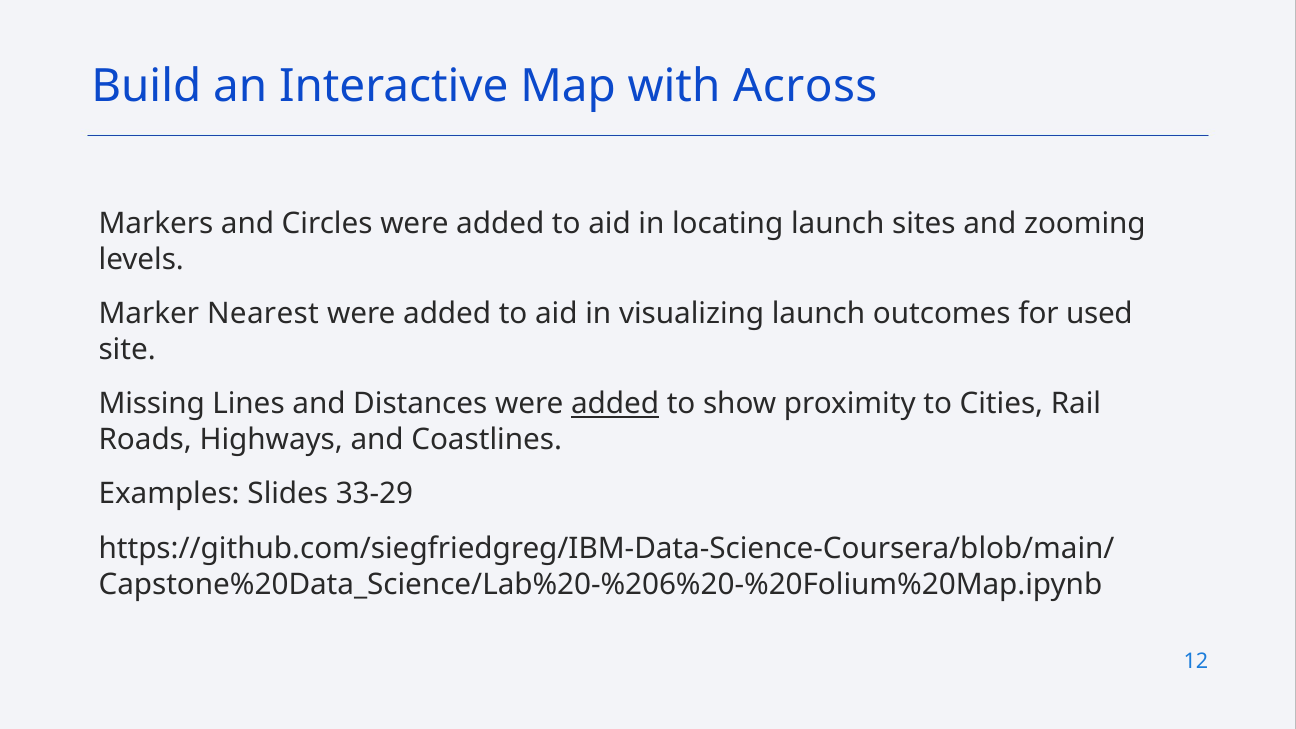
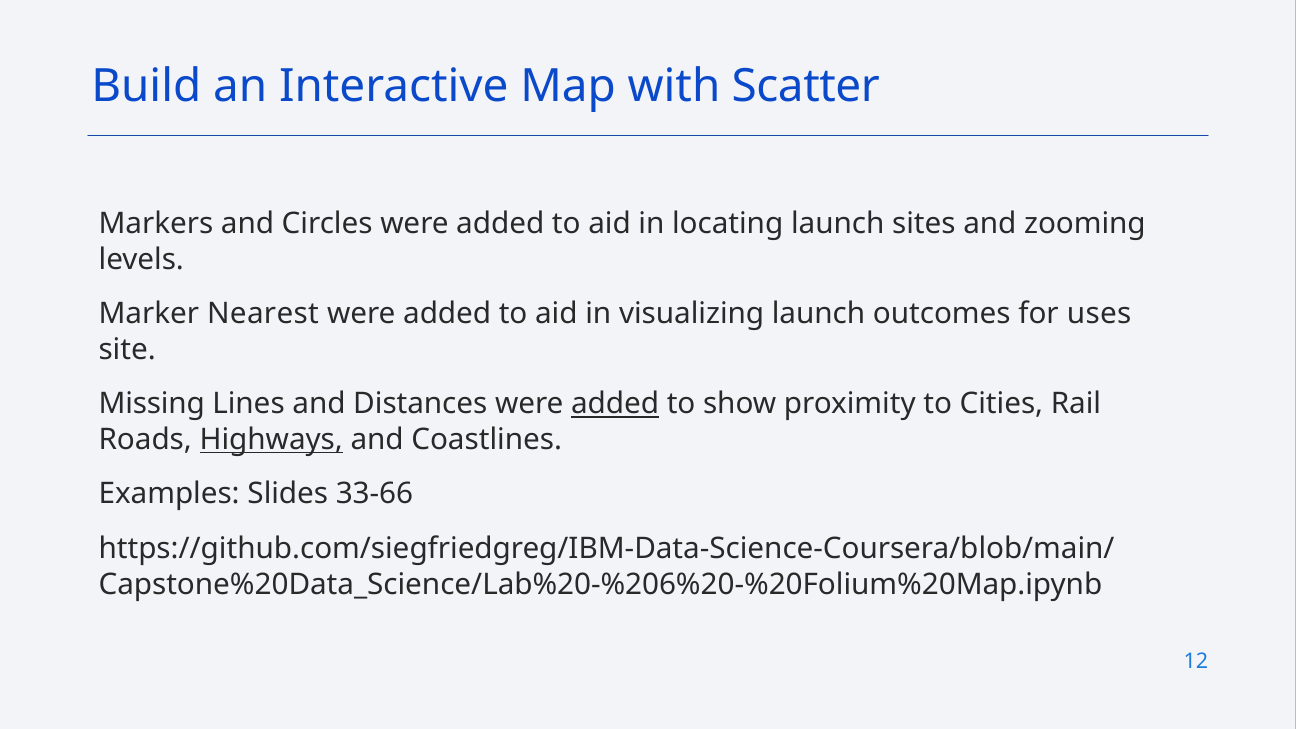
Across: Across -> Scatter (806, 86)
used: used -> uses (1099, 314)
Highways underline: none -> present (271, 440)
33-29: 33-29 -> 33-66 (374, 494)
